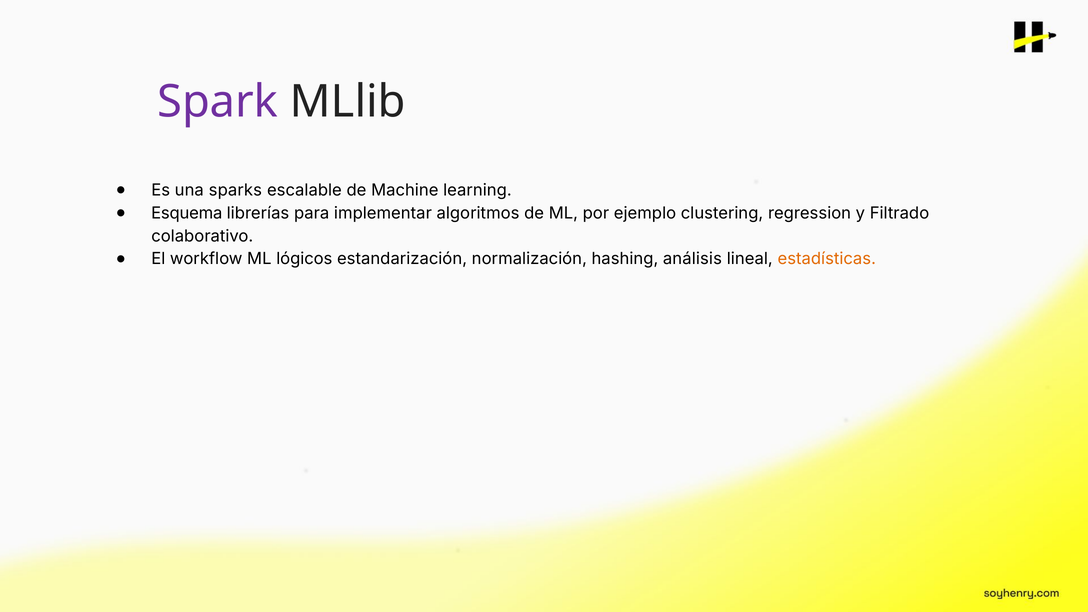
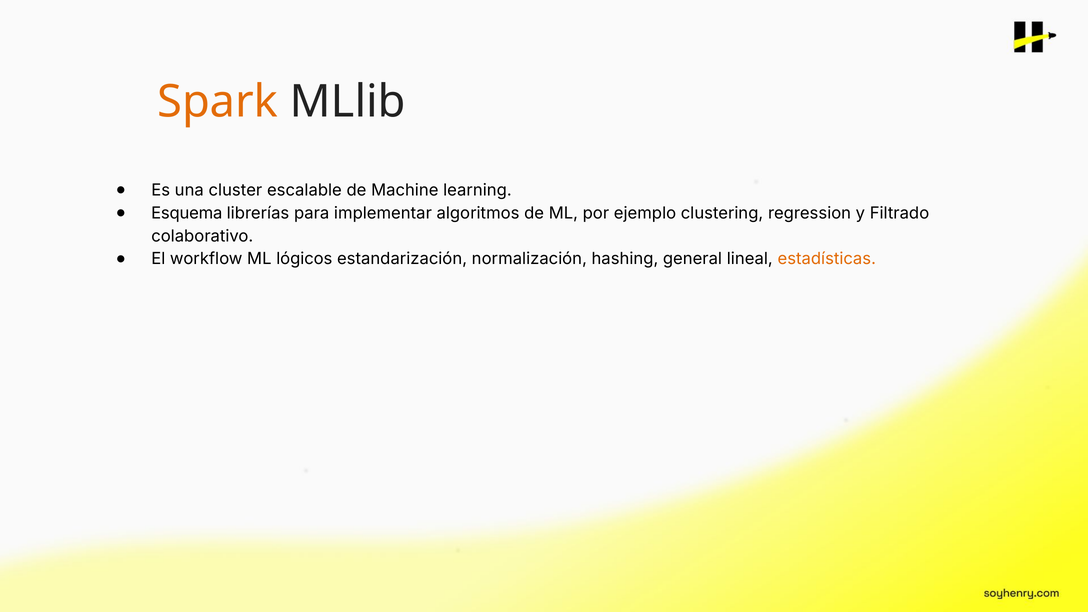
Spark colour: purple -> orange (218, 102)
sparks: sparks -> cluster (235, 190)
análisis: análisis -> general (692, 259)
